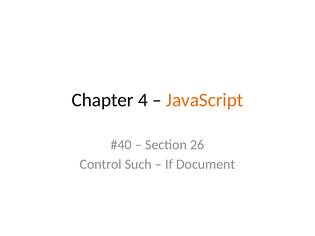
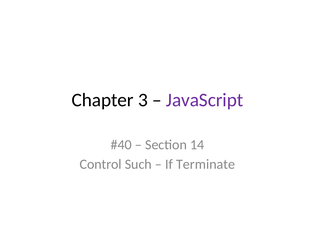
4: 4 -> 3 (143, 100)
JavaScript colour: orange -> purple (205, 100)
26: 26 -> 14 (197, 145)
Document: Document -> Terminate (206, 164)
